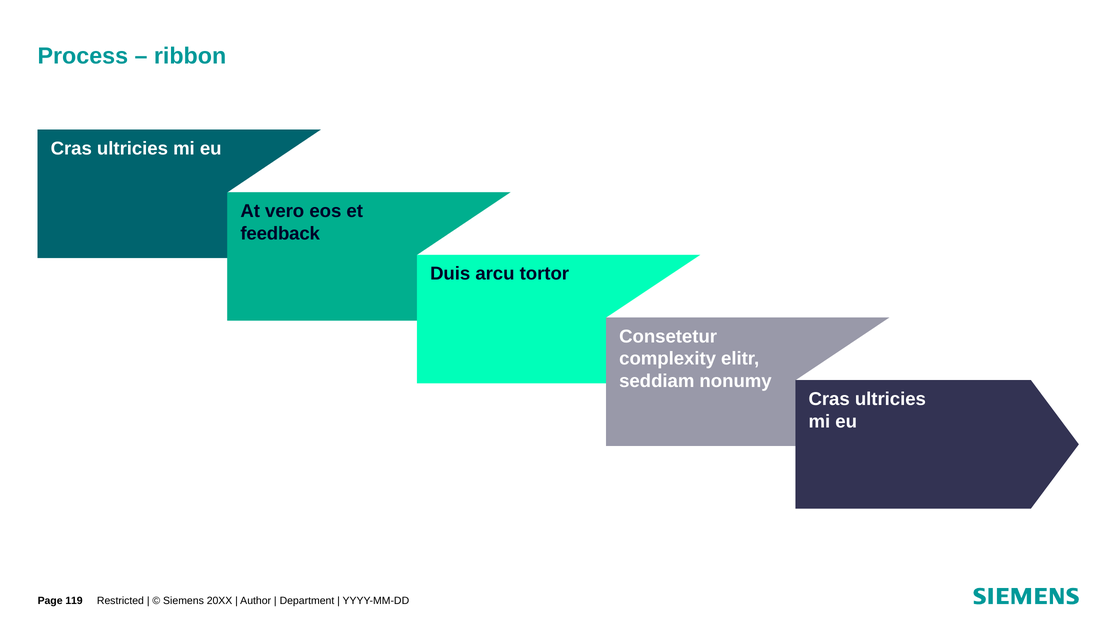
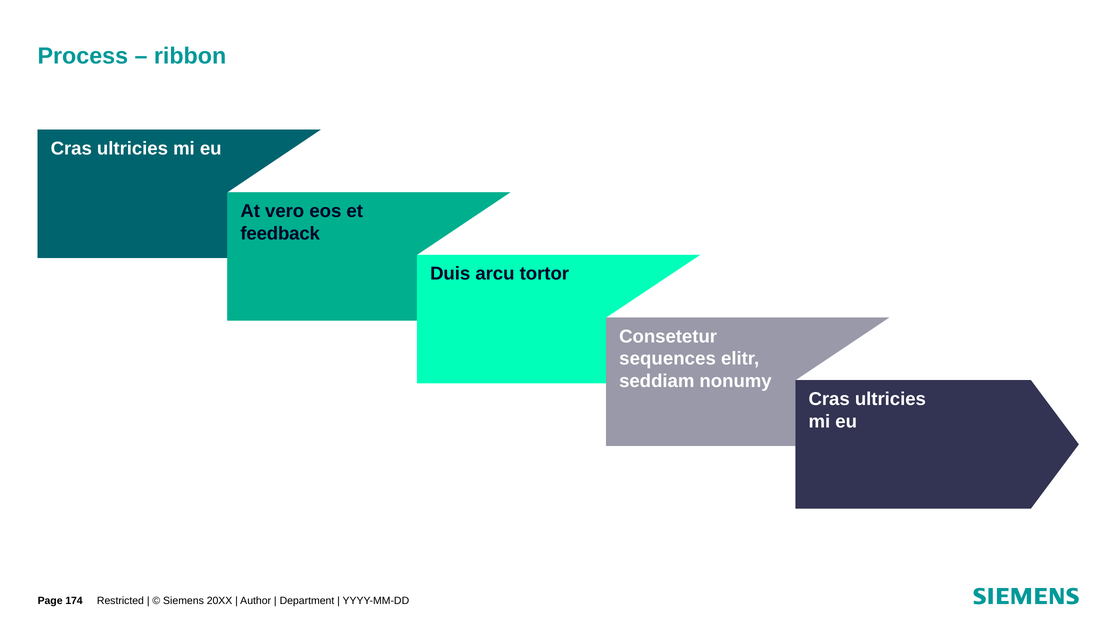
complexity: complexity -> sequences (668, 359)
119: 119 -> 174 (74, 601)
